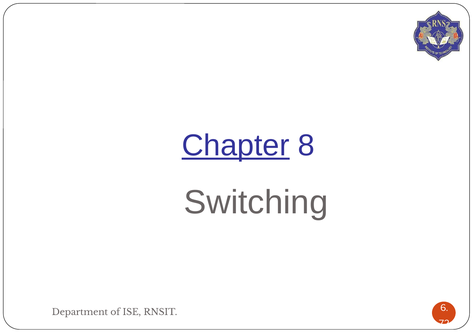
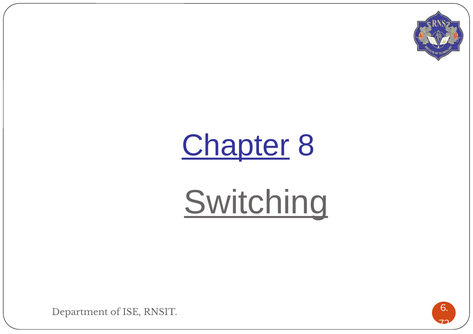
Switching underline: none -> present (256, 203)
